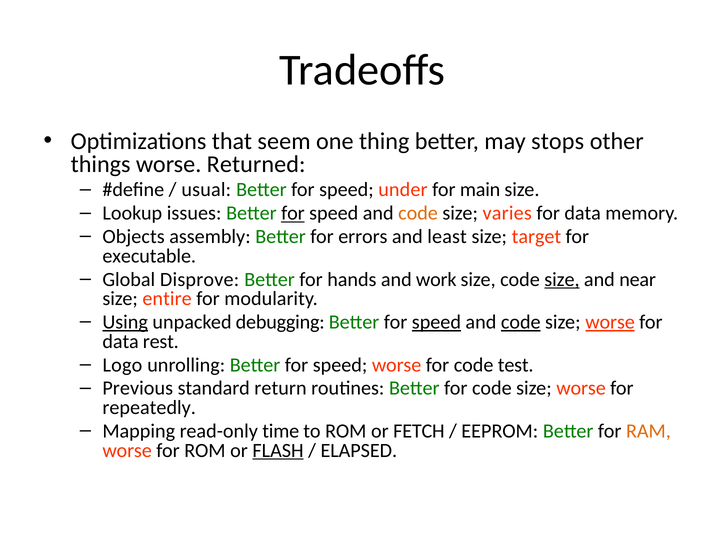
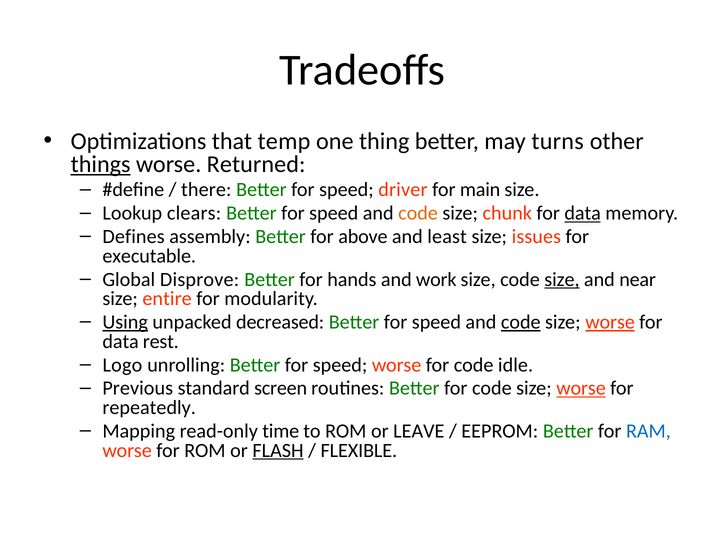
seem: seem -> temp (284, 141)
stops: stops -> turns (558, 141)
things underline: none -> present (101, 164)
usual: usual -> there (206, 190)
under: under -> driver (403, 190)
issues: issues -> clears (194, 213)
for underline: present -> none (293, 213)
varies: varies -> chunk (507, 213)
data underline: none -> present (583, 213)
Objects: Objects -> Defines (134, 237)
errors: errors -> above (363, 237)
target: target -> issues (536, 237)
debugging: debugging -> decreased (280, 322)
speed underline: present -> none (436, 322)
test: test -> idle (516, 365)
return: return -> screen (281, 388)
worse underline: none -> present (581, 388)
FETCH: FETCH -> LEAVE (419, 431)
RAM colour: orange -> blue (648, 431)
ELAPSED: ELAPSED -> FLEXIBLE (359, 450)
